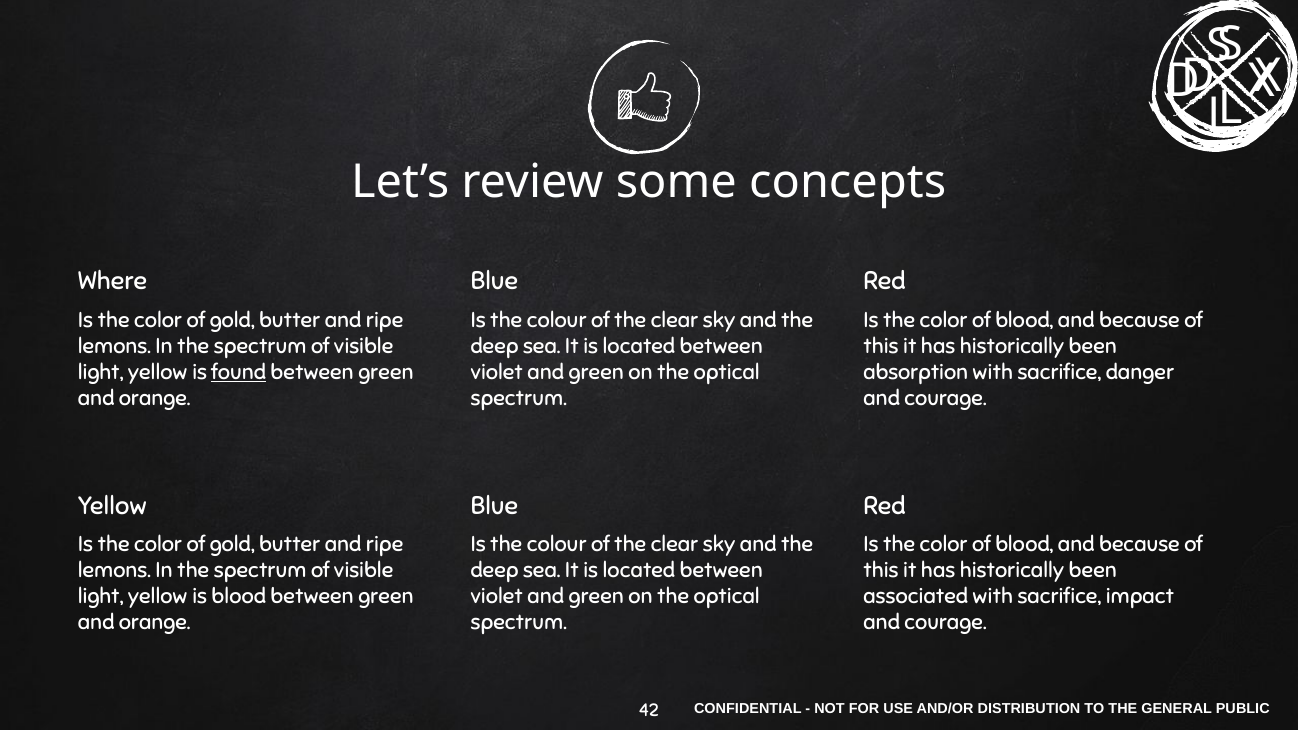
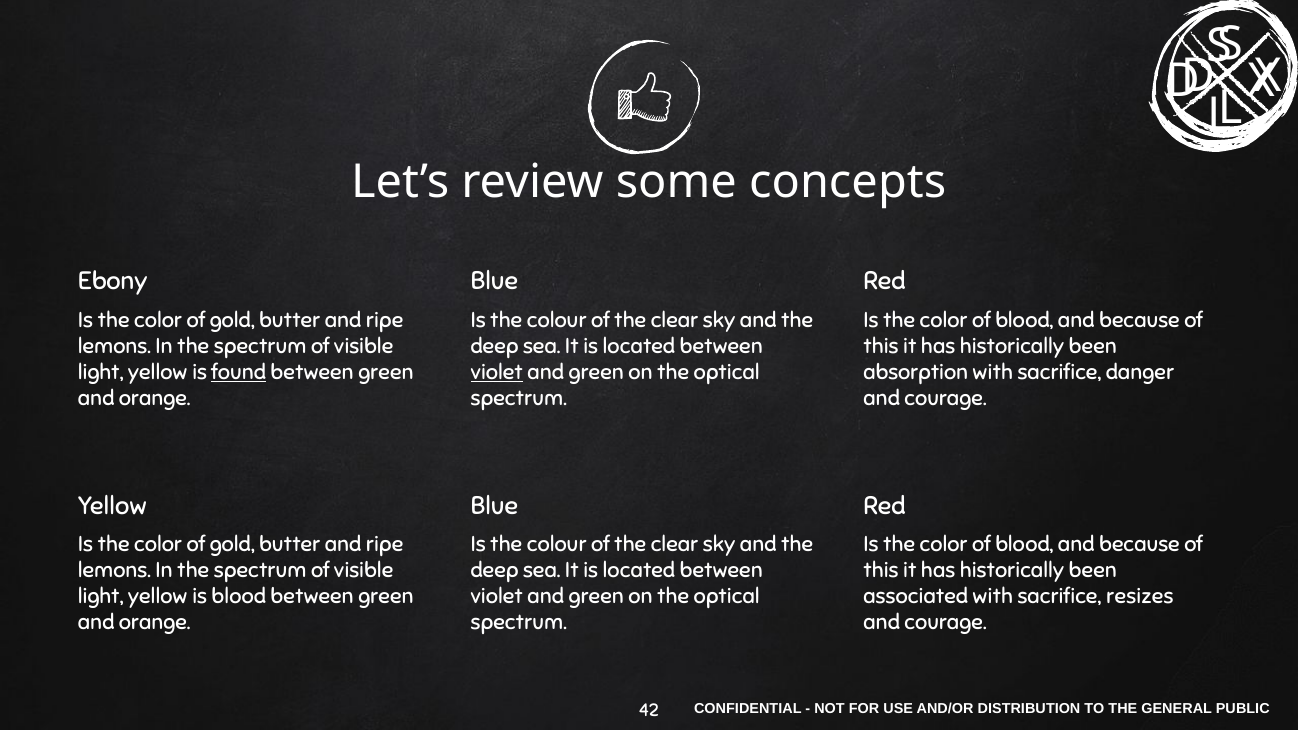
Where: Where -> Ebony (113, 281)
violet underline: none -> present (497, 372)
impact: impact -> resizes (1140, 596)
